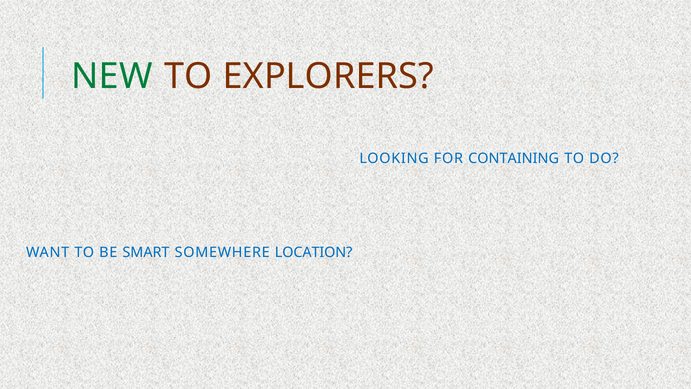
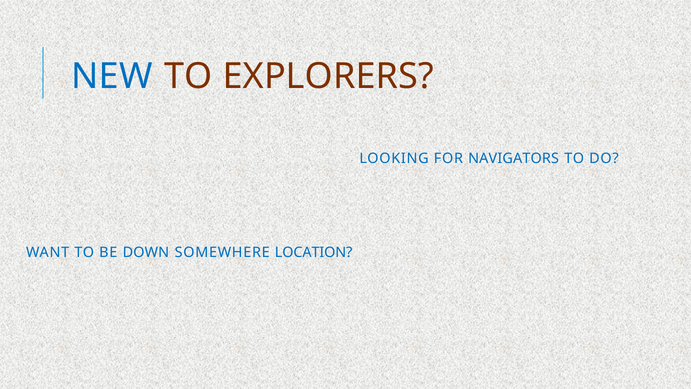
NEW colour: green -> blue (112, 77)
CONTAINING: CONTAINING -> NAVIGATORS (514, 158)
SMART: SMART -> DOWN (146, 253)
